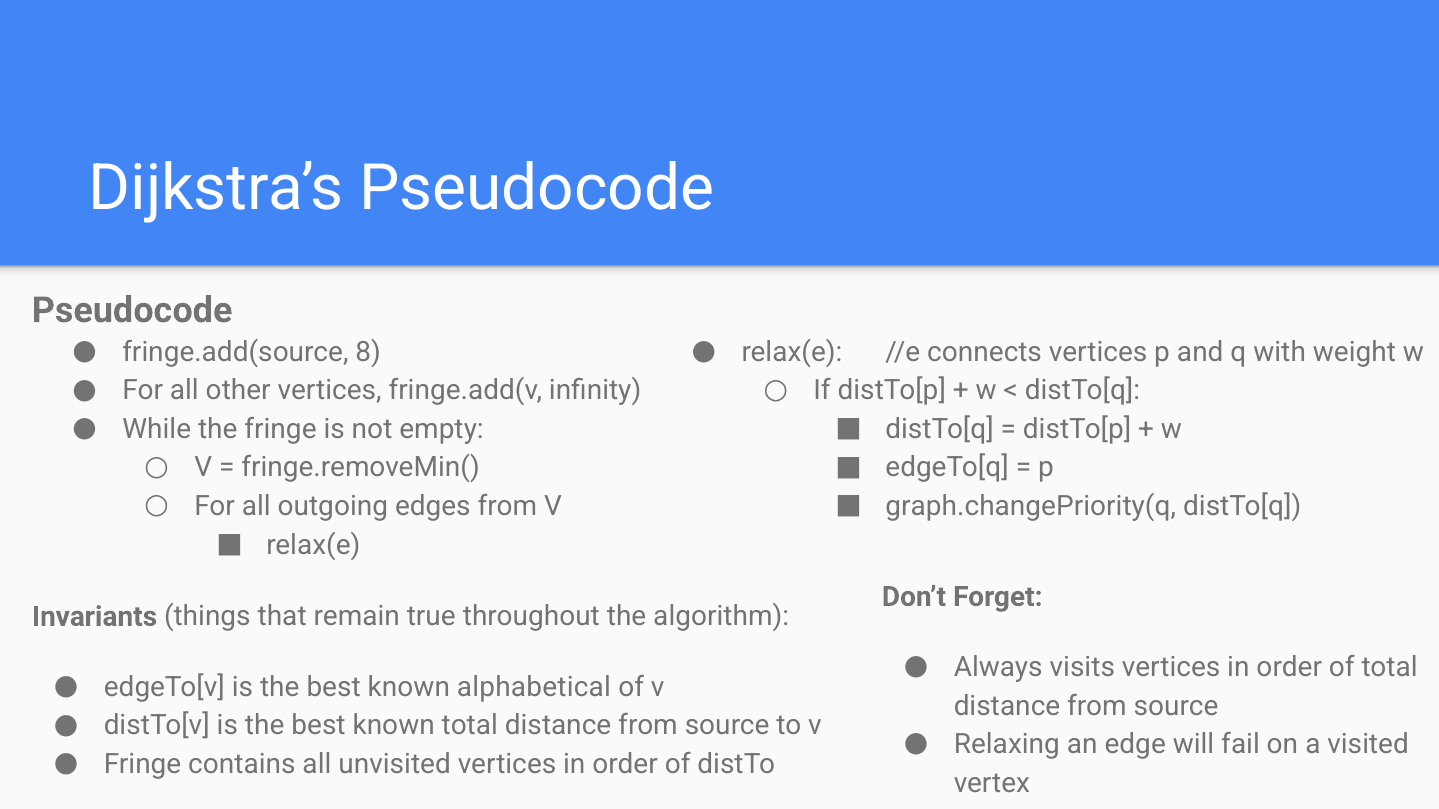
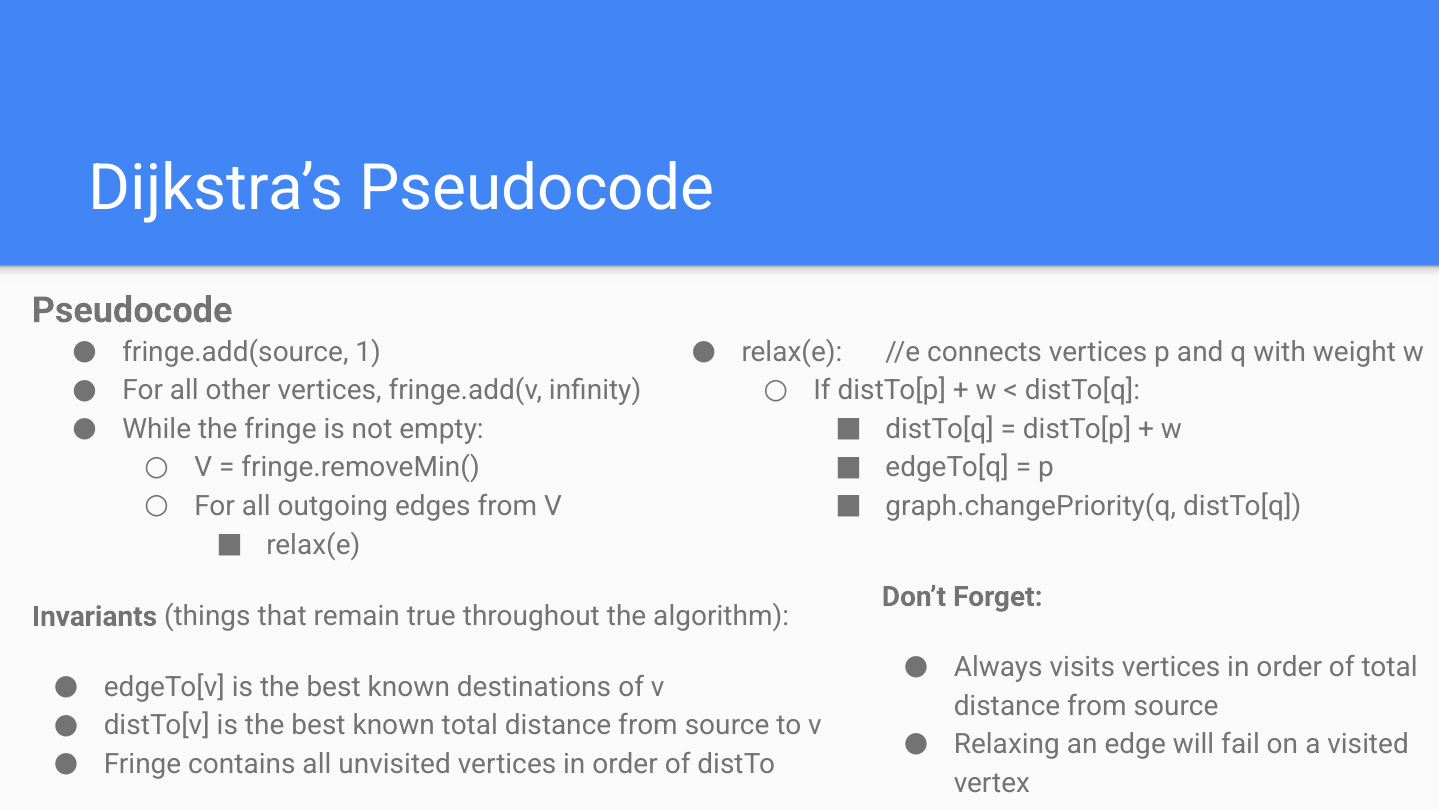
8: 8 -> 1 (368, 352)
alphabetical: alphabetical -> destinations (534, 687)
